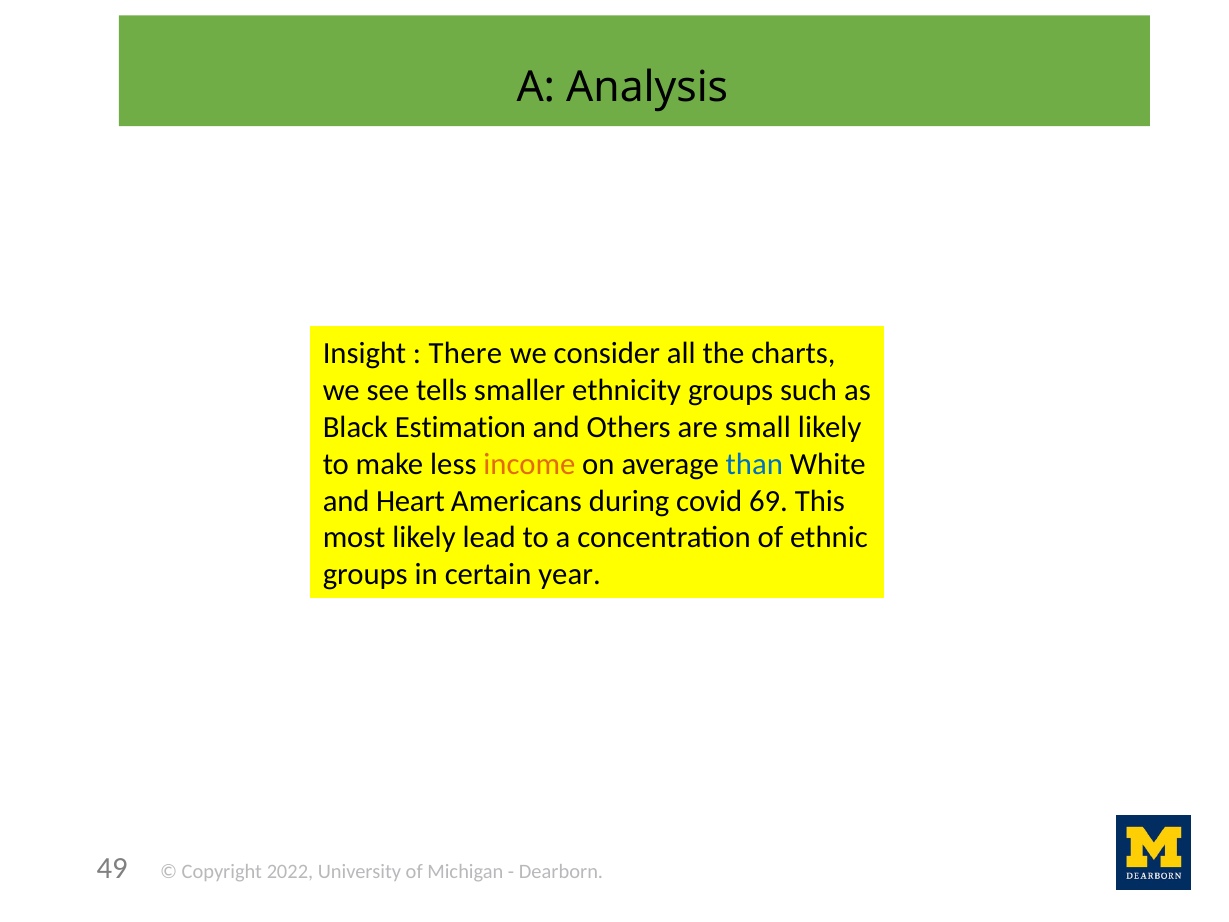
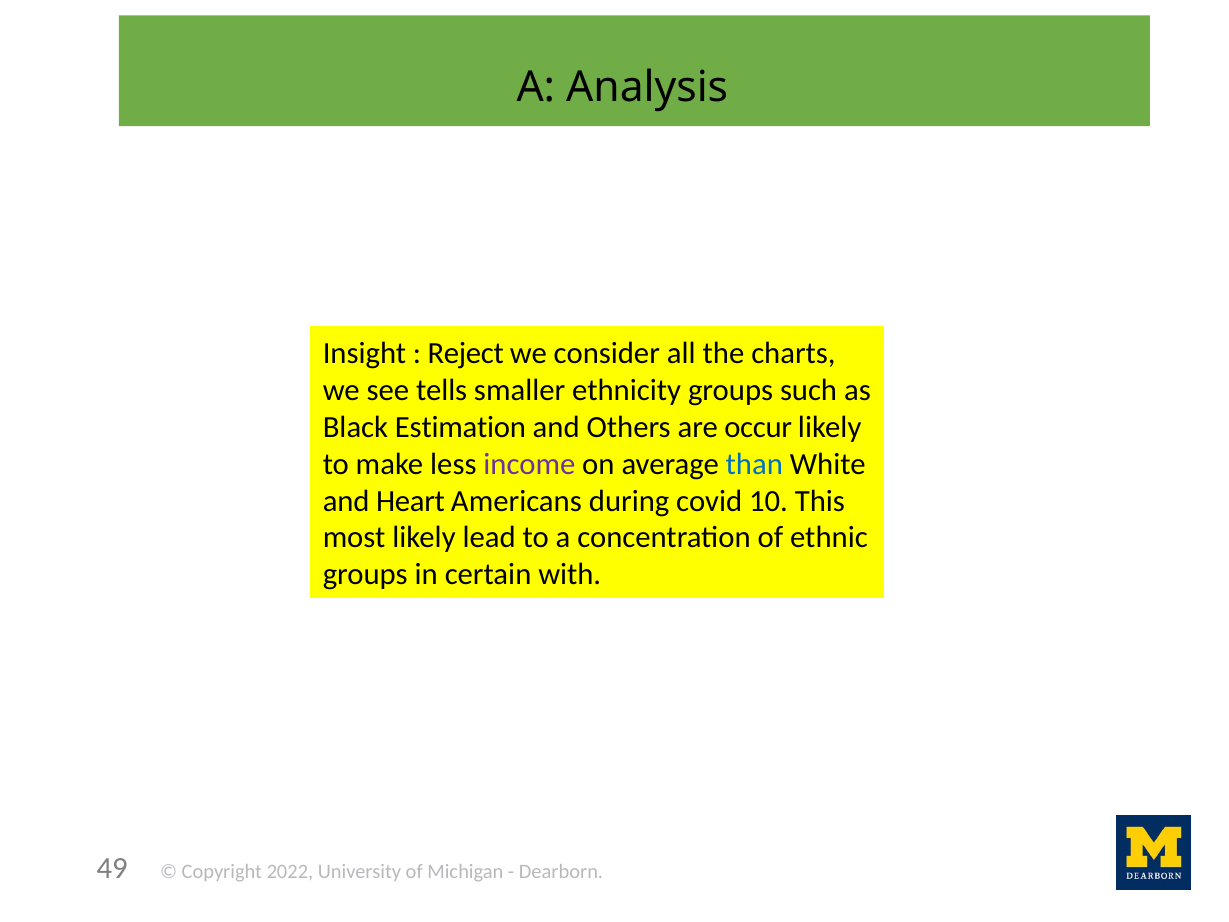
There: There -> Reject (466, 353)
small: small -> occur (758, 427)
income colour: orange -> purple (529, 464)
69: 69 -> 10 (769, 501)
year: year -> with (570, 575)
